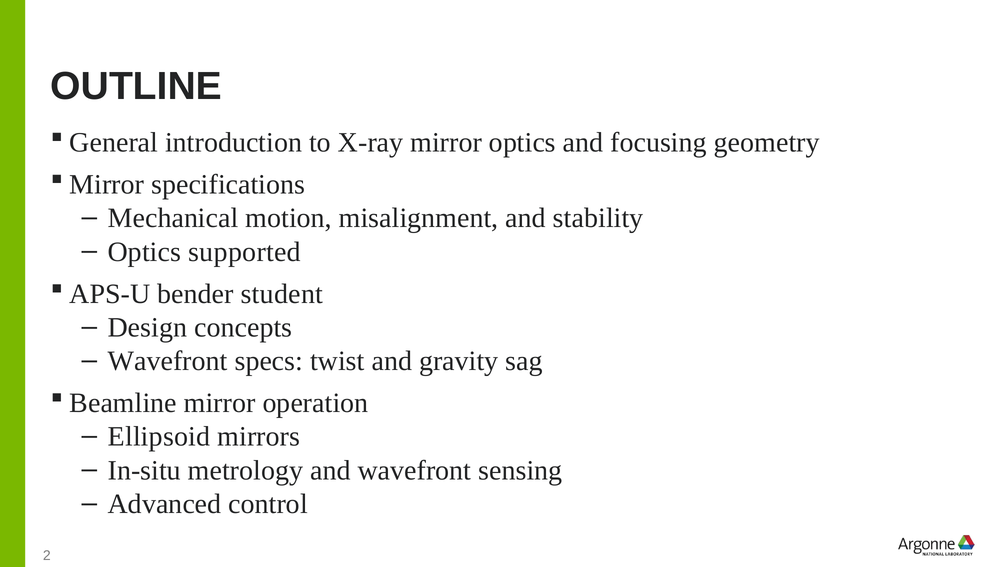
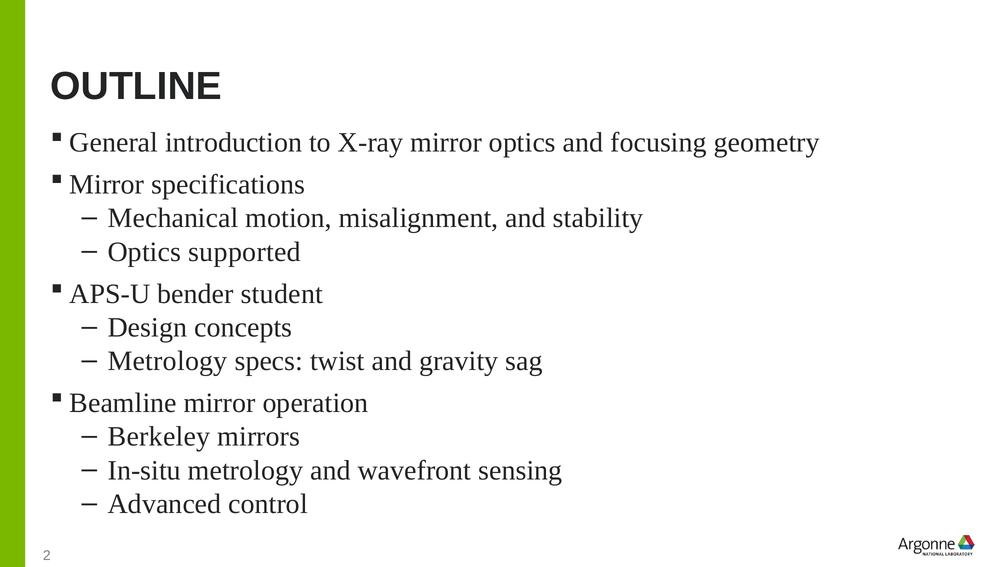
Wavefront: Wavefront -> Metrology (168, 361)
Ellipsoid: Ellipsoid -> Berkeley (159, 437)
